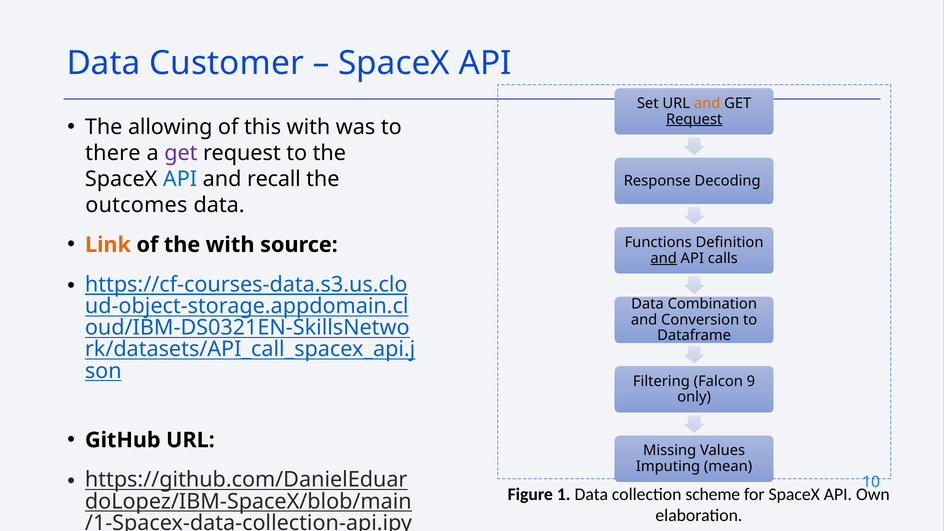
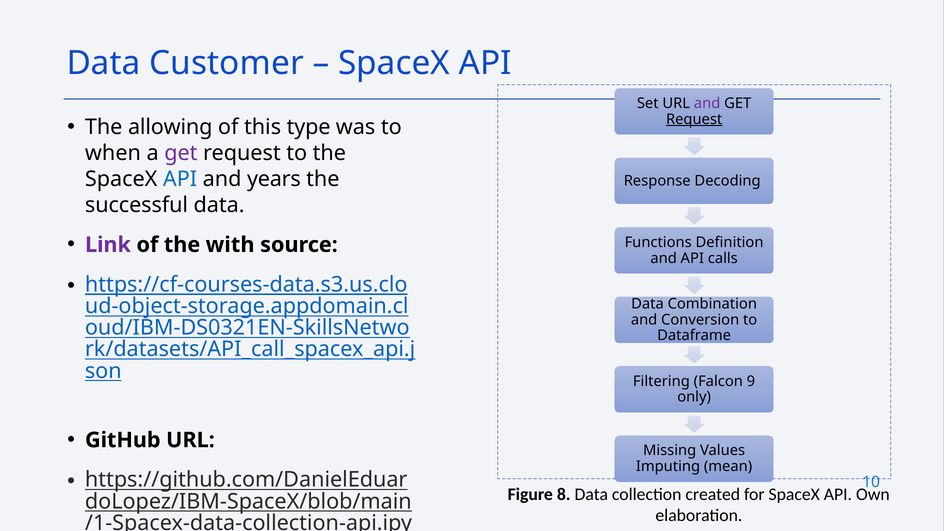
and colour: orange -> purple (707, 103)
this with: with -> type (309, 127)
there: there -> when (113, 153)
recall: recall -> years (274, 179)
outcomes: outcomes -> successful (136, 205)
Link colour: orange -> purple (108, 245)
and underline: present -> none (664, 258)
1: 1 -> 8 (564, 494)
scheme: scheme -> created (713, 494)
